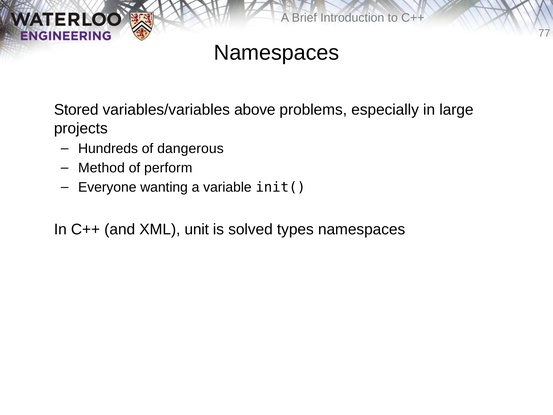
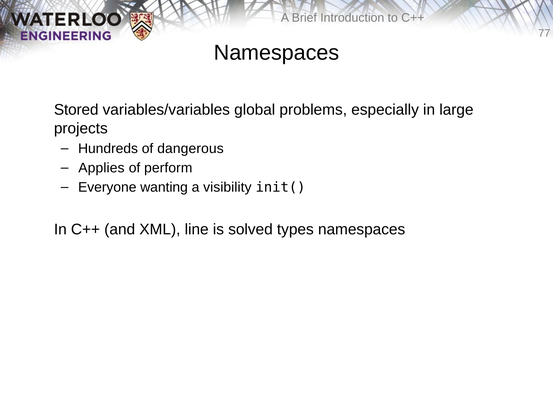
above: above -> global (255, 110)
Method: Method -> Applies (101, 168)
variable: variable -> visibility (227, 187)
unit: unit -> line (197, 229)
